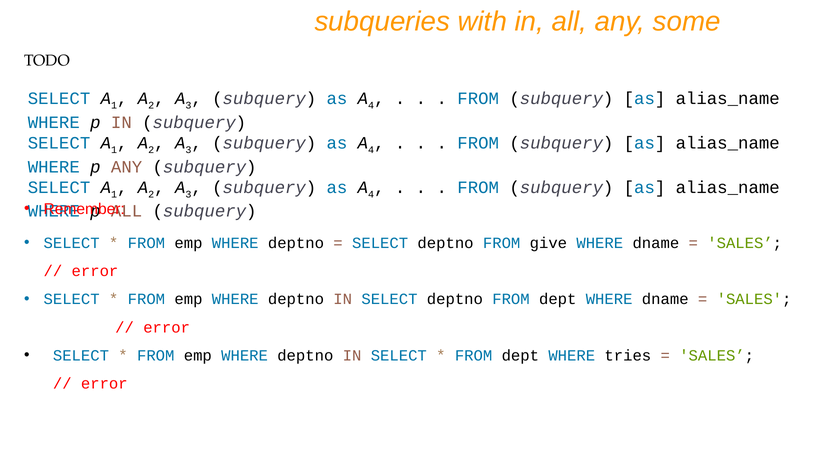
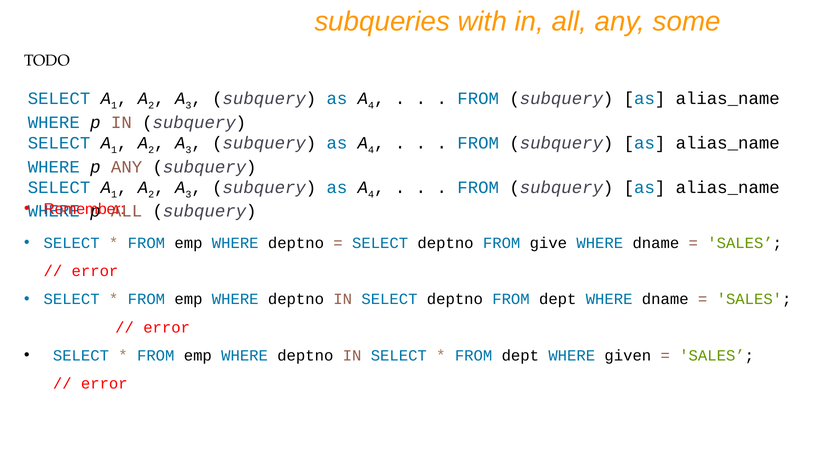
tries: tries -> given (628, 355)
